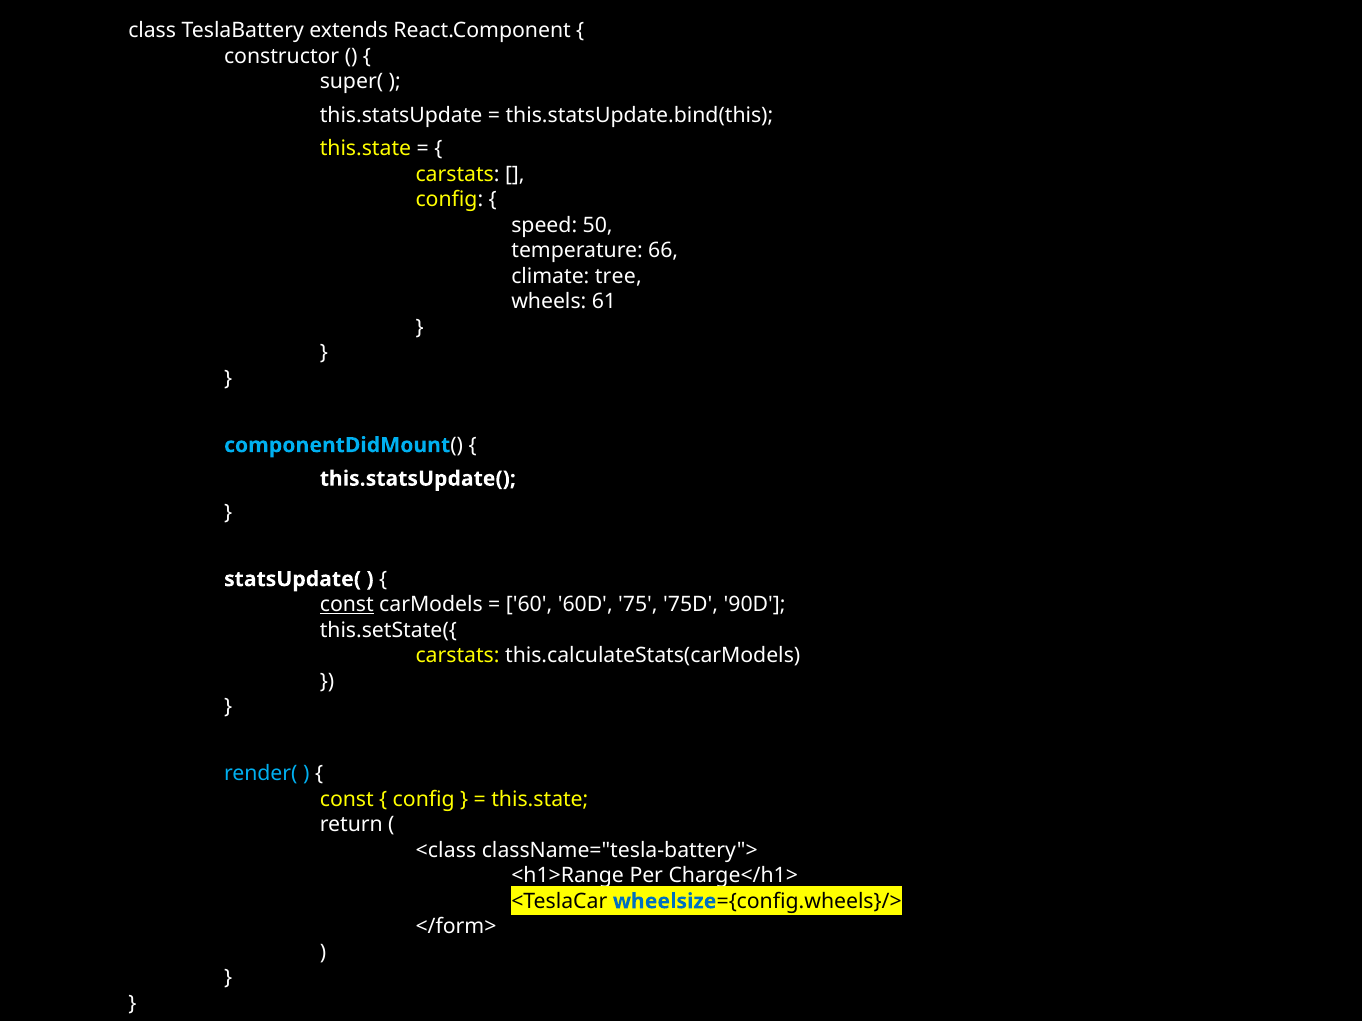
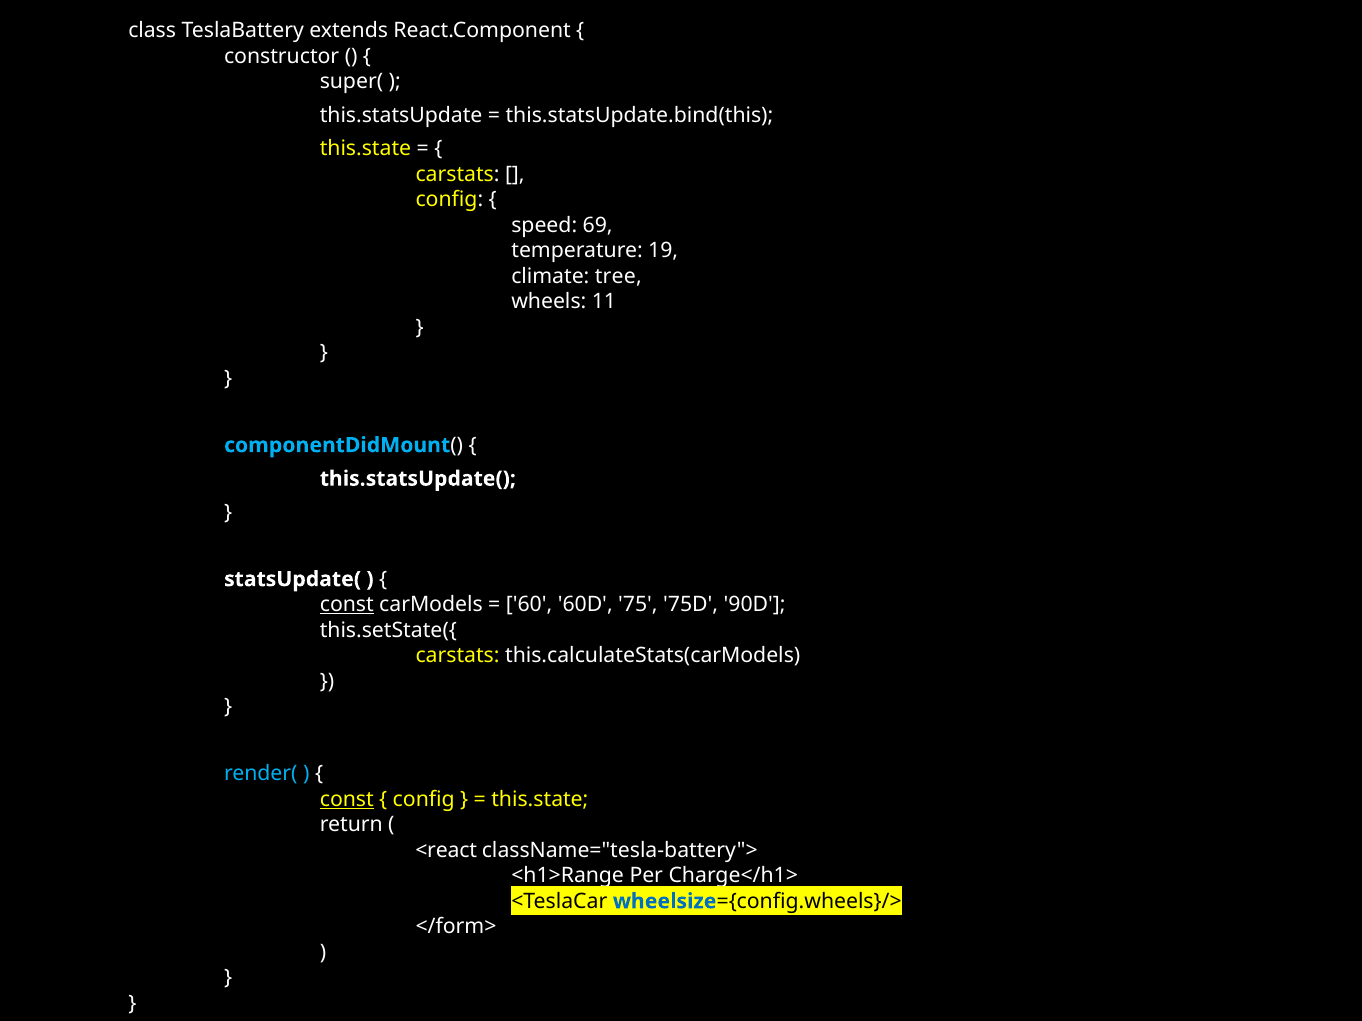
50: 50 -> 69 (598, 225)
66: 66 -> 19 (663, 251)
61: 61 -> 11 (604, 302)
const underline: none -> present (347, 800)
<class: <class -> <react (446, 851)
